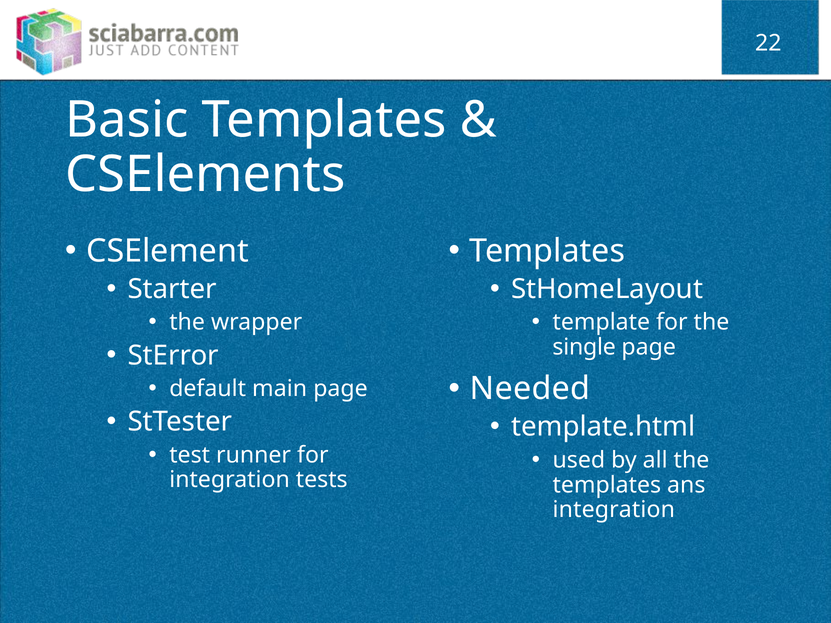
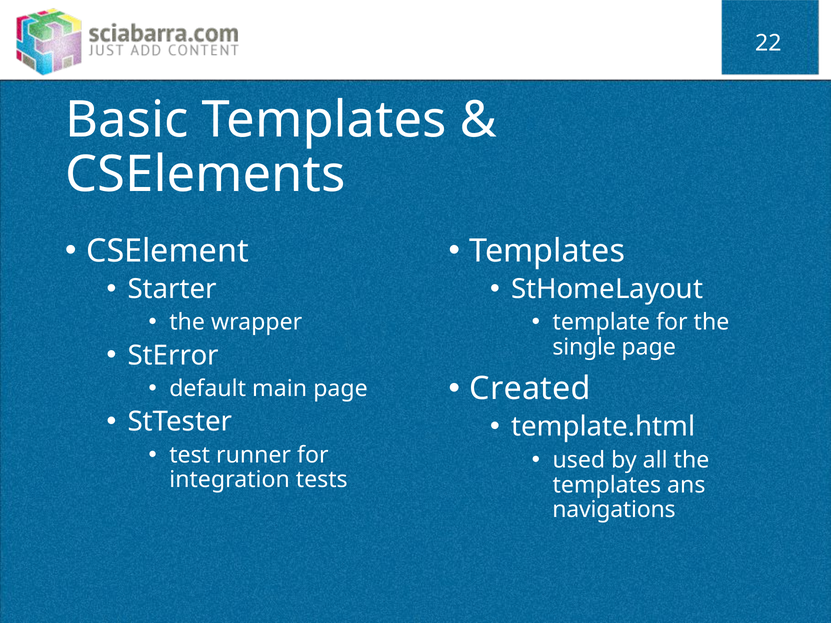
Needed: Needed -> Created (530, 389)
integration: integration -> navigations (614, 510)
